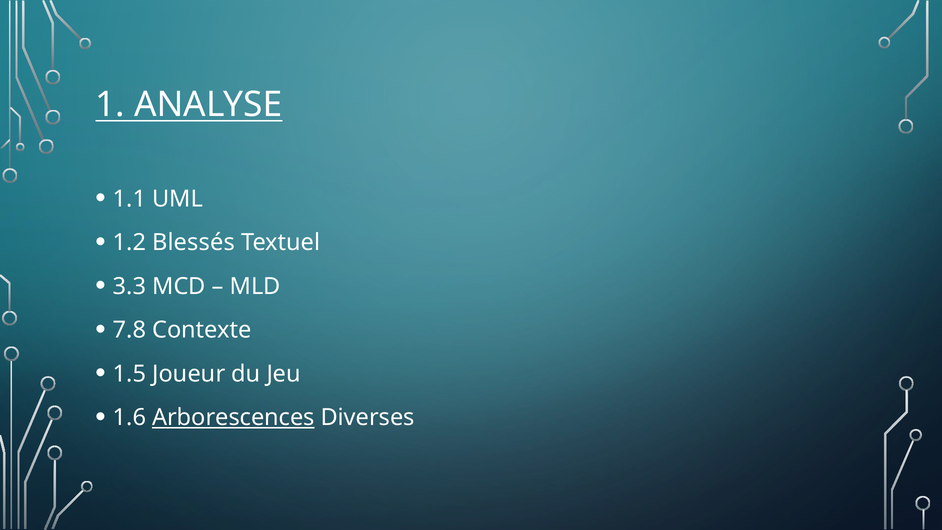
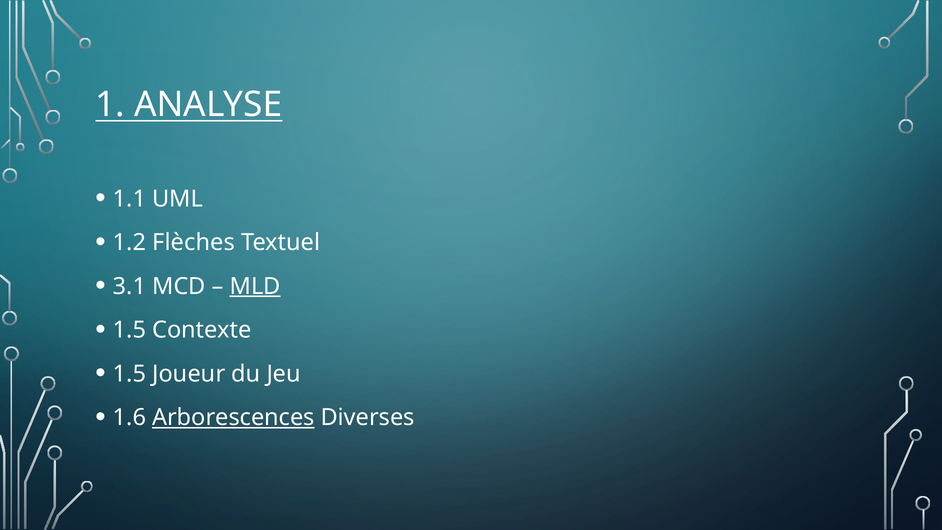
Blessés: Blessés -> Flèches (194, 243)
3.3: 3.3 -> 3.1 (130, 286)
MLD underline: none -> present (255, 286)
7.8: 7.8 -> 1.5 (130, 330)
